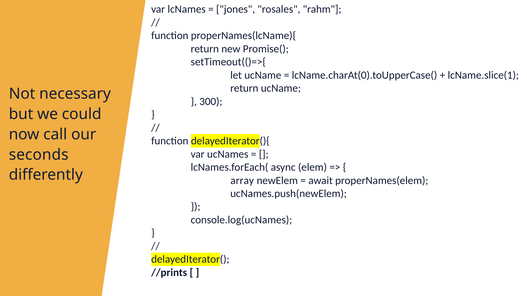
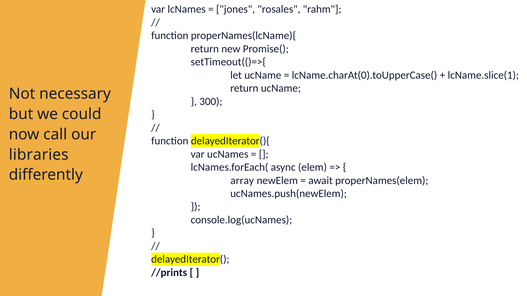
seconds: seconds -> libraries (39, 155)
